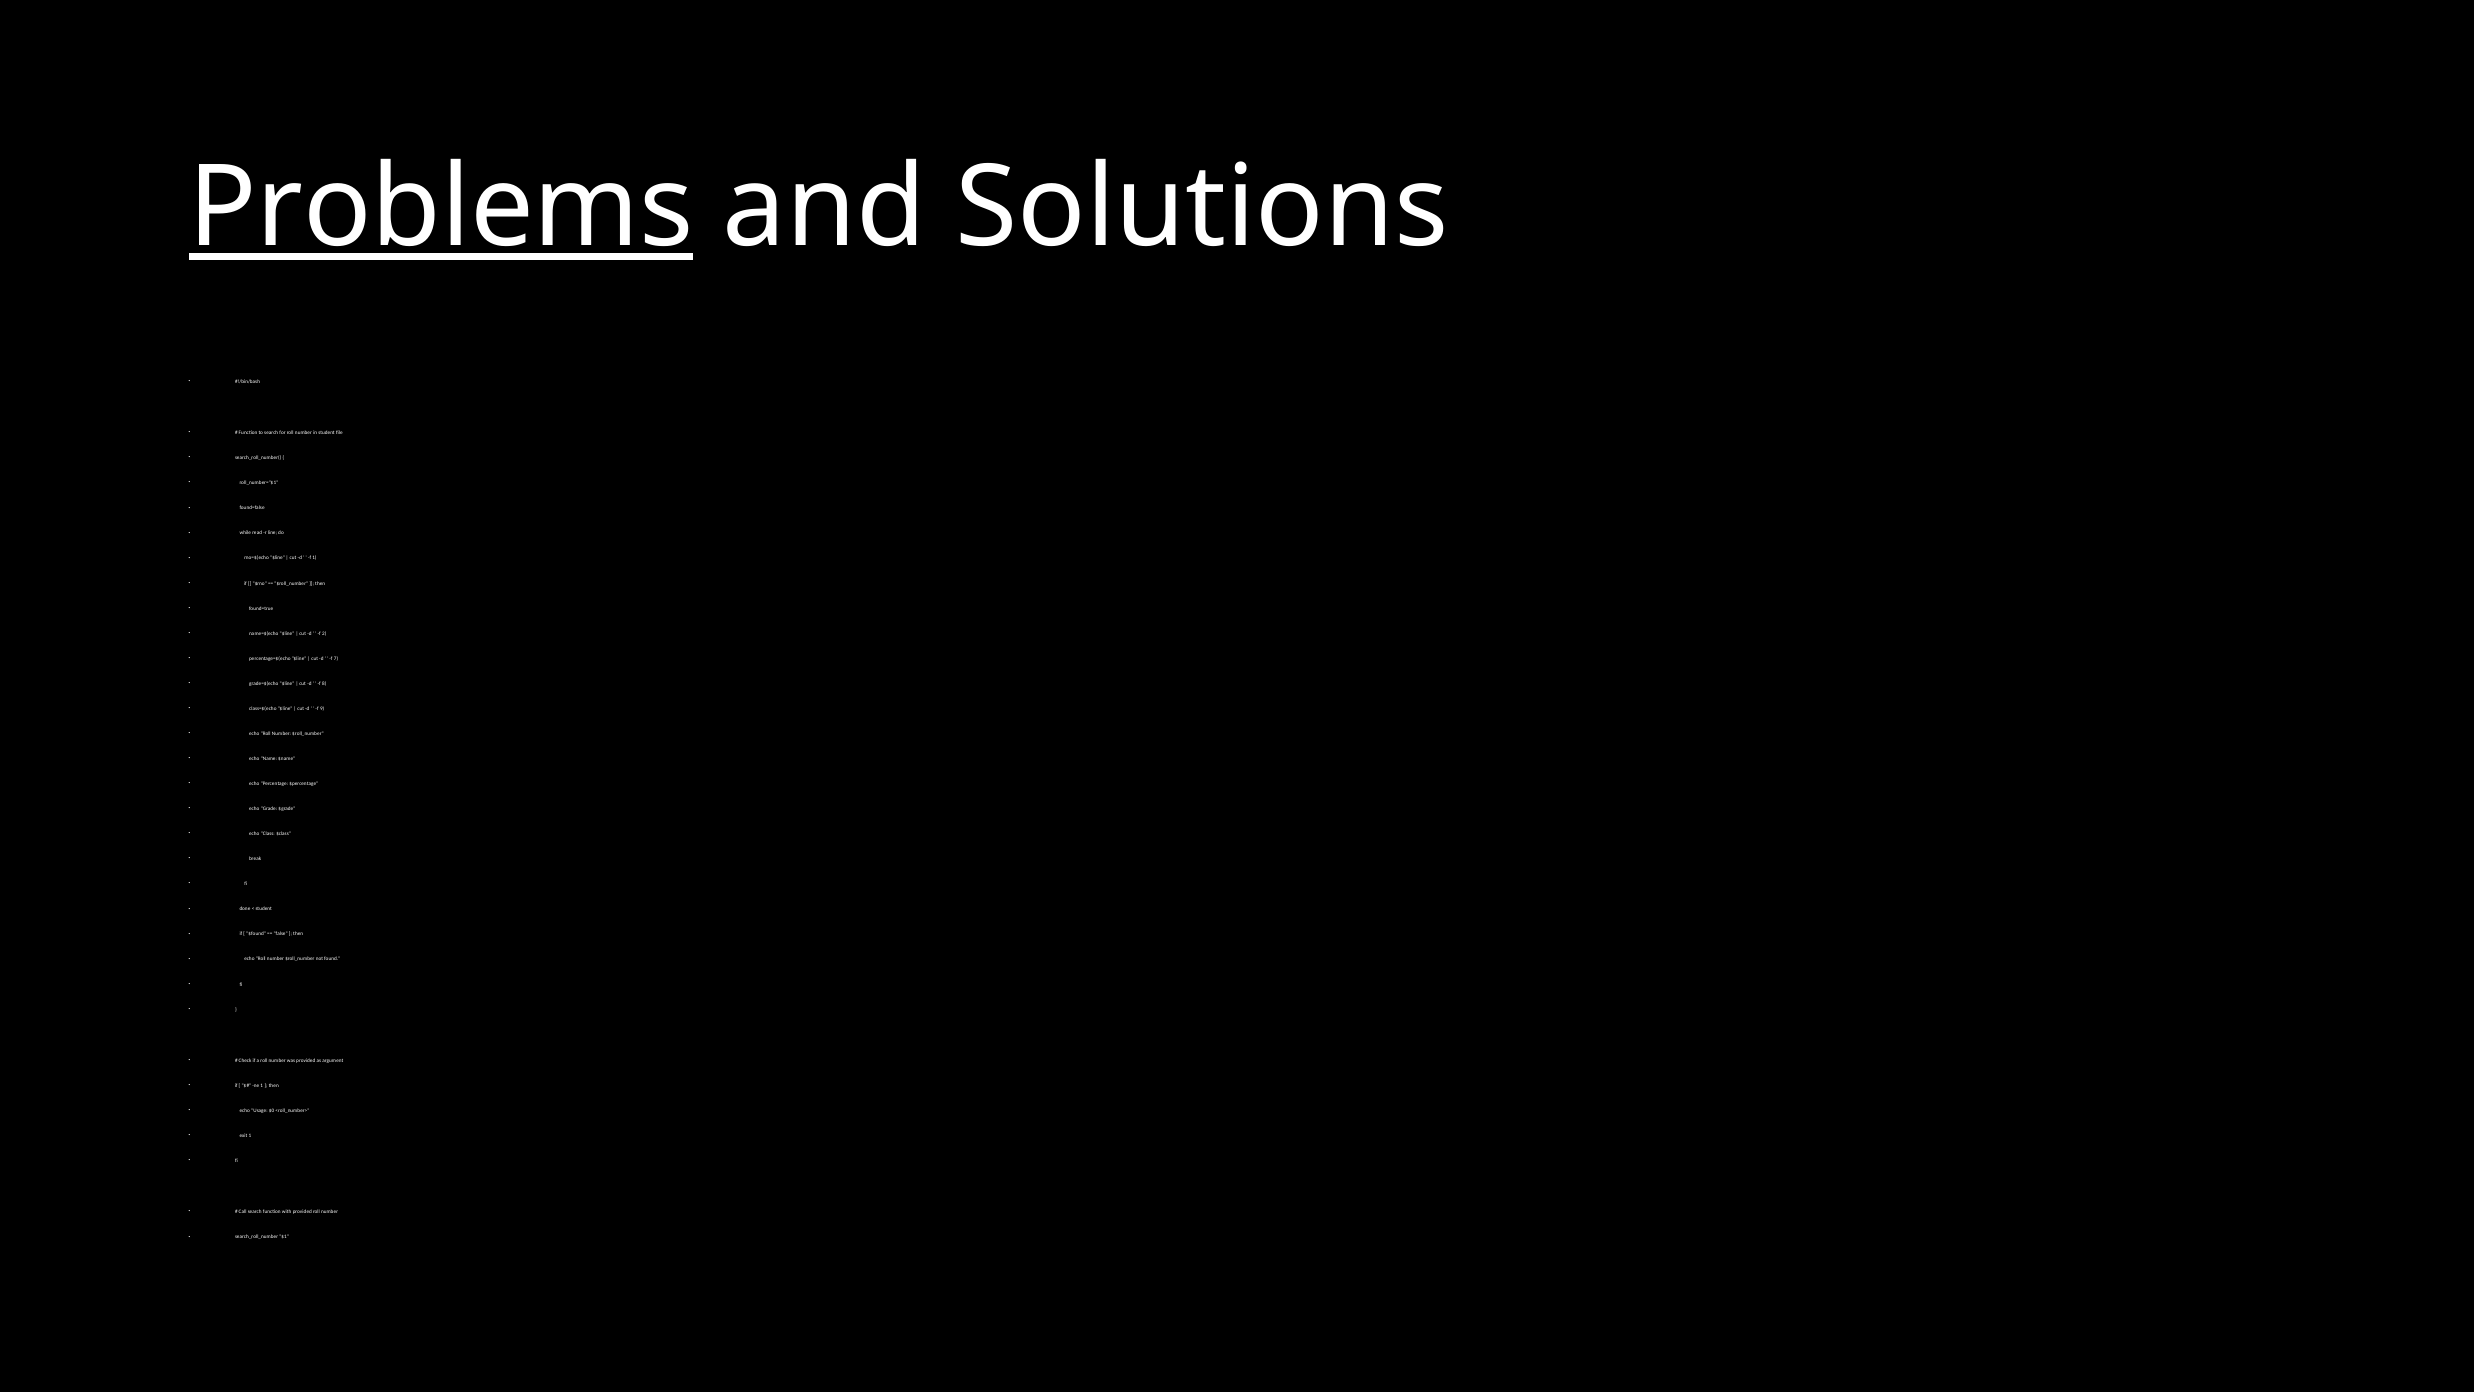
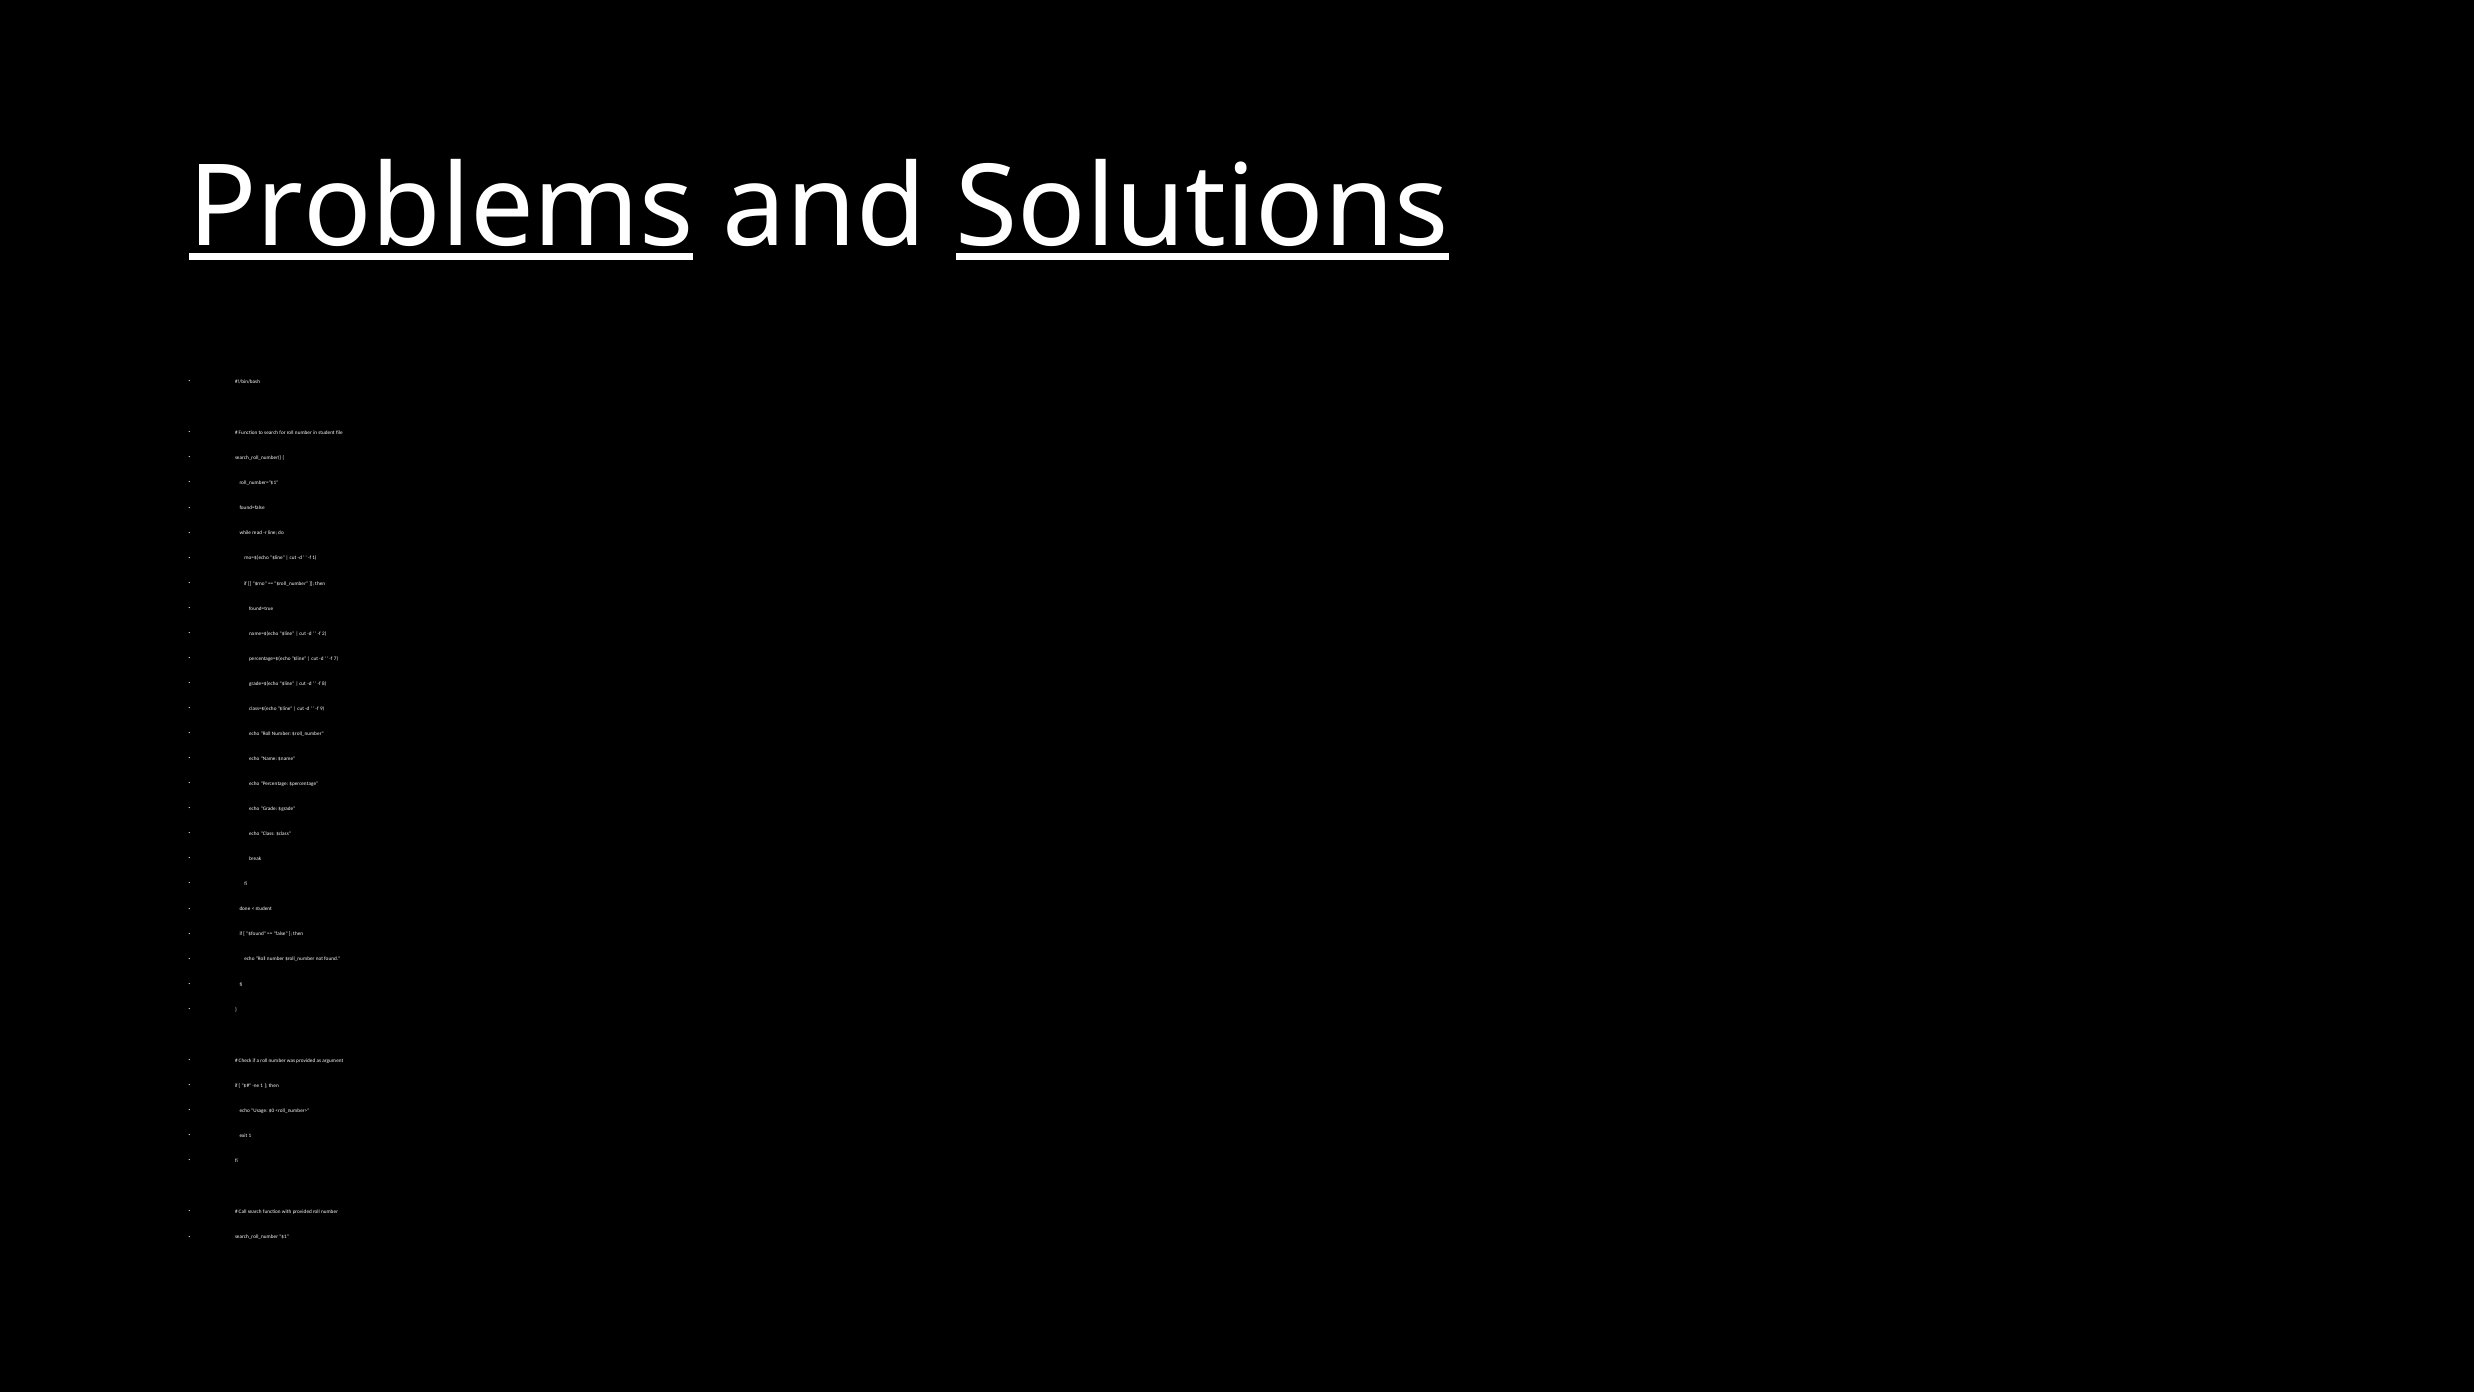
Solutions underline: none -> present (1202, 208)
